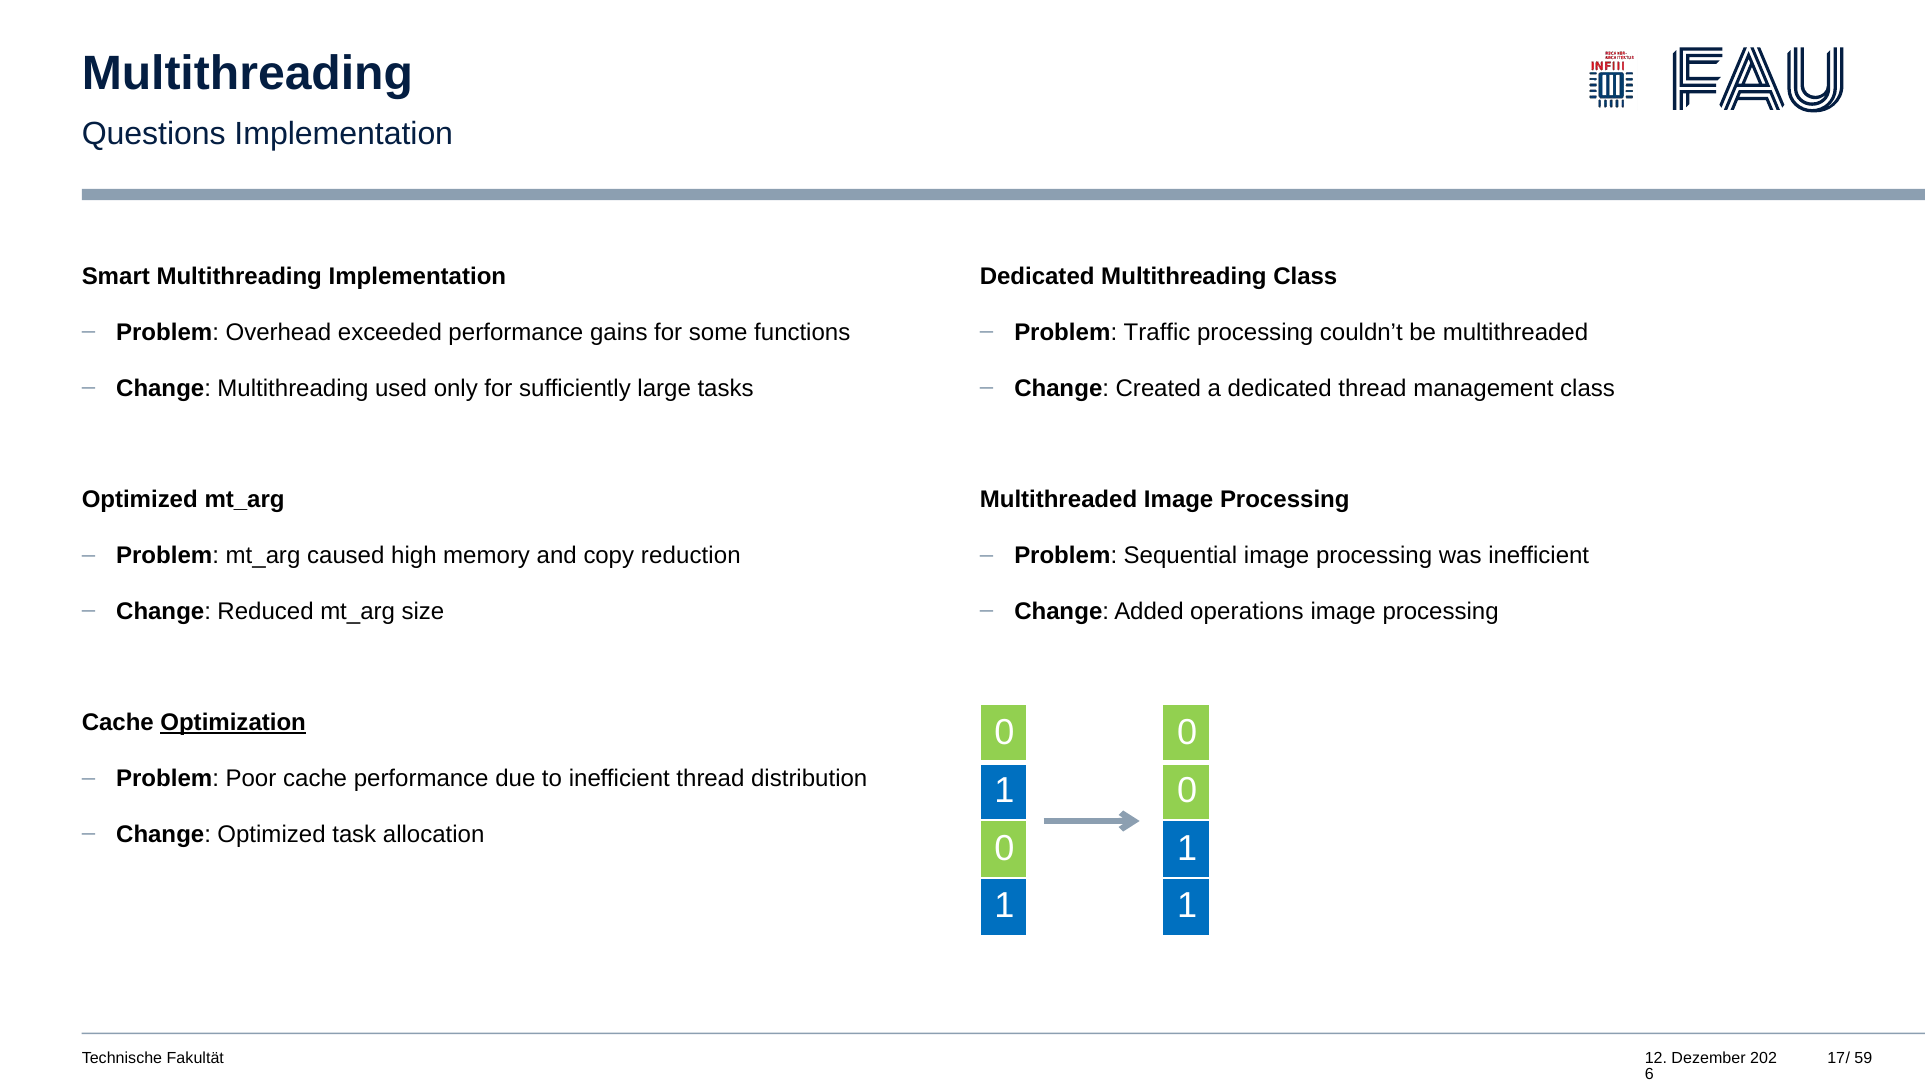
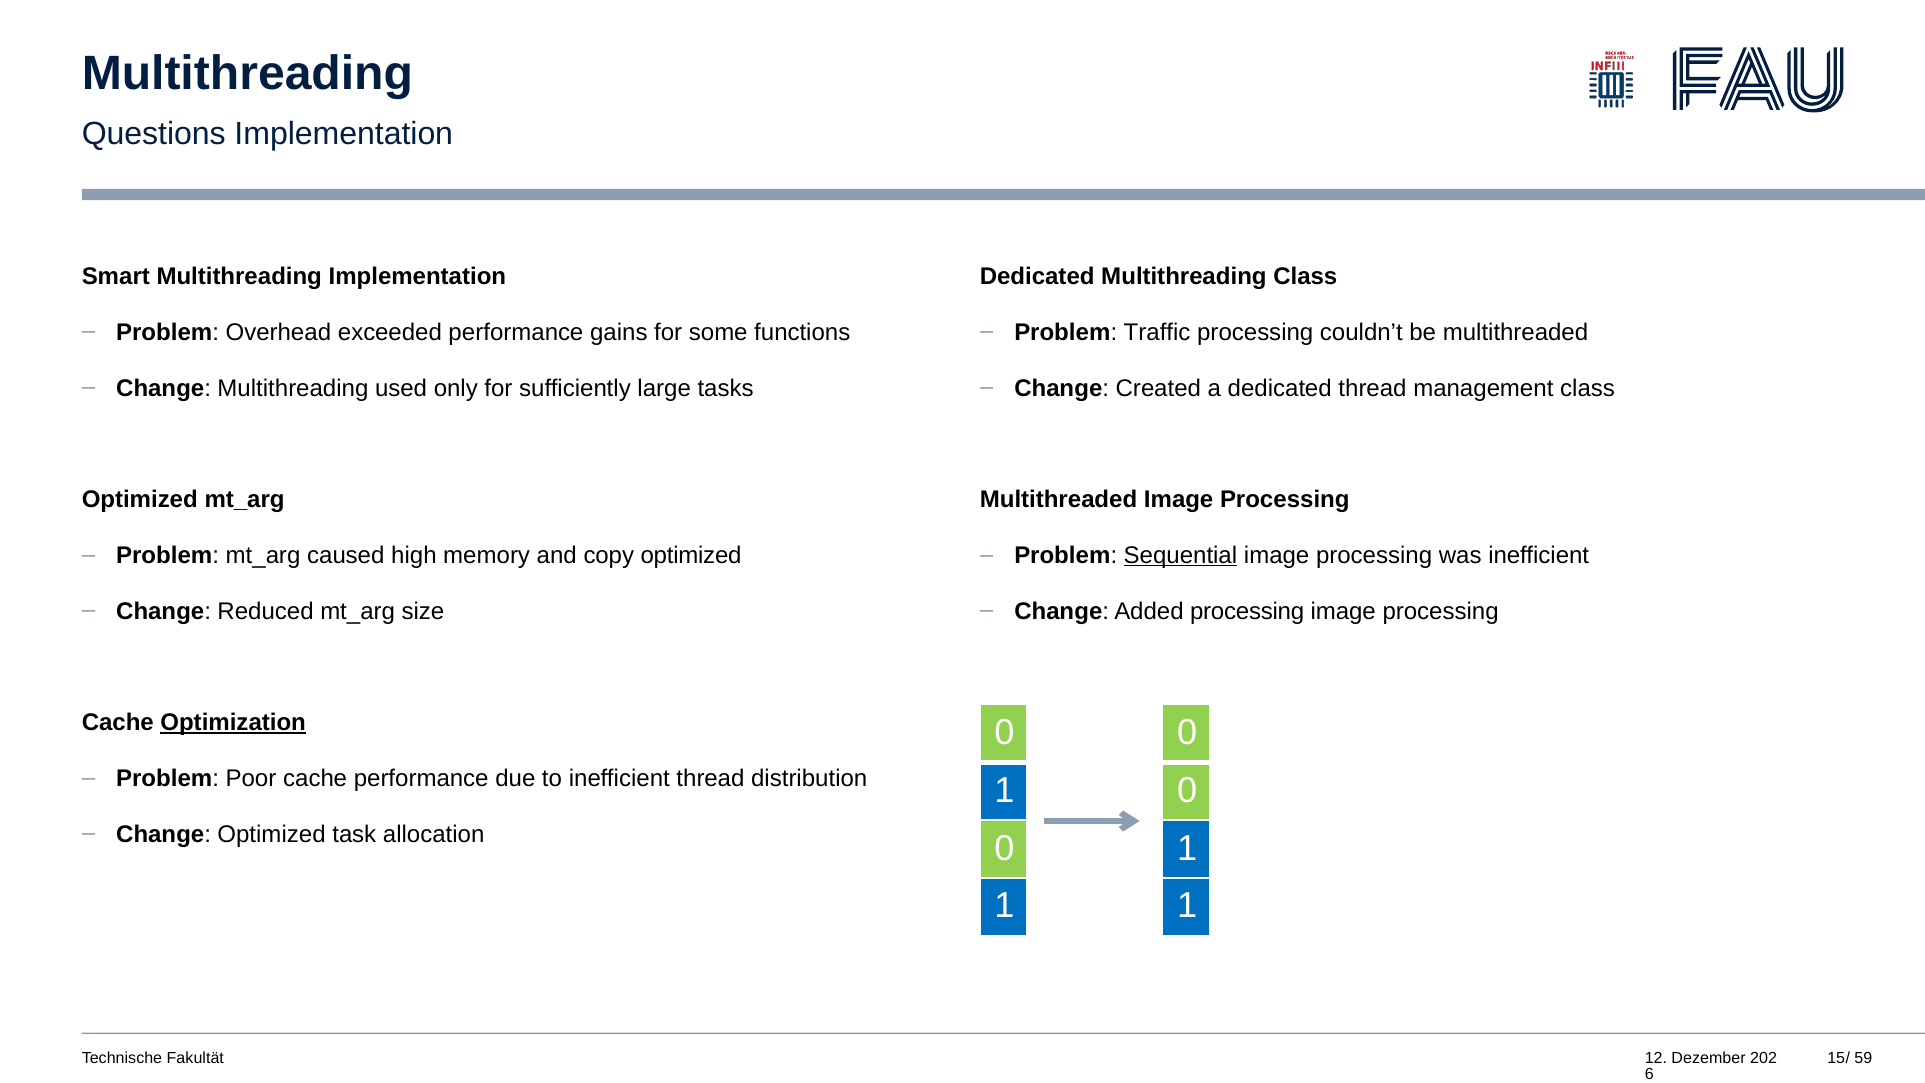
copy reduction: reduction -> optimized (691, 555)
Sequential underline: none -> present (1180, 555)
Added operations: operations -> processing (1247, 611)
17: 17 -> 15 (1836, 1058)
